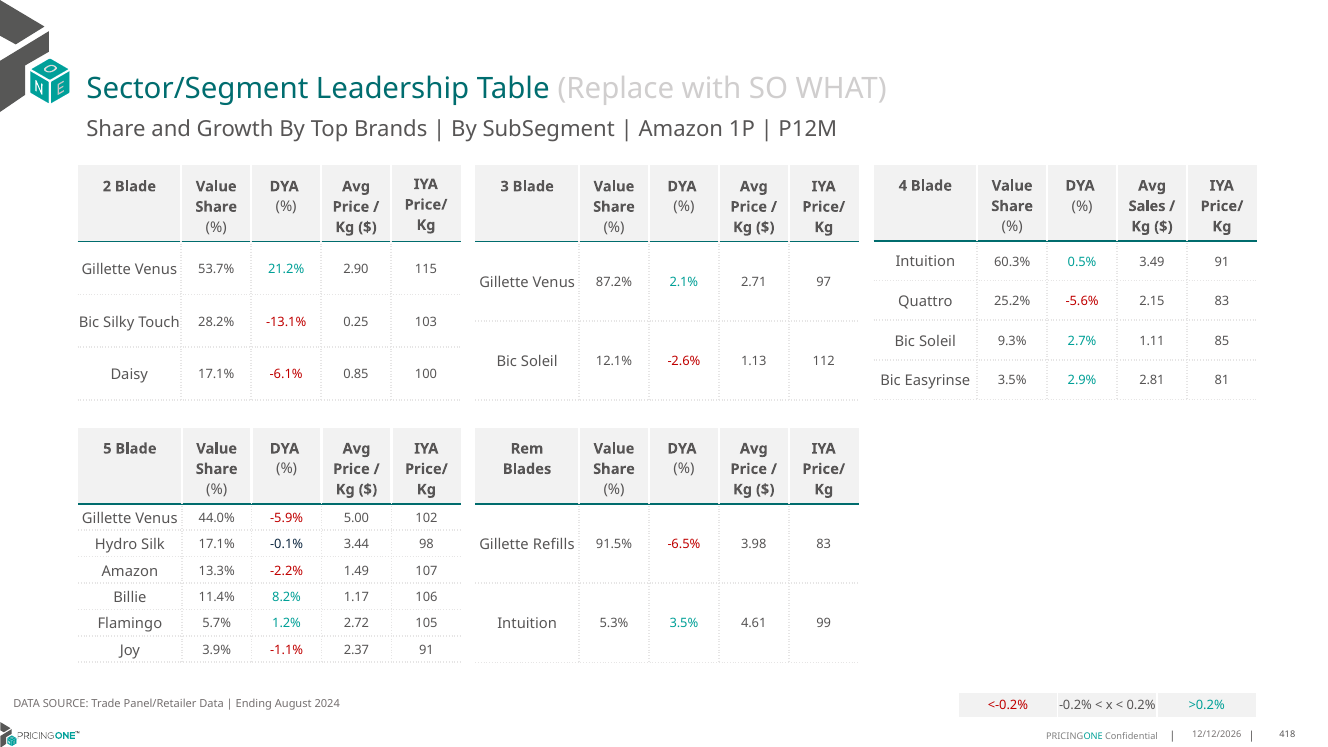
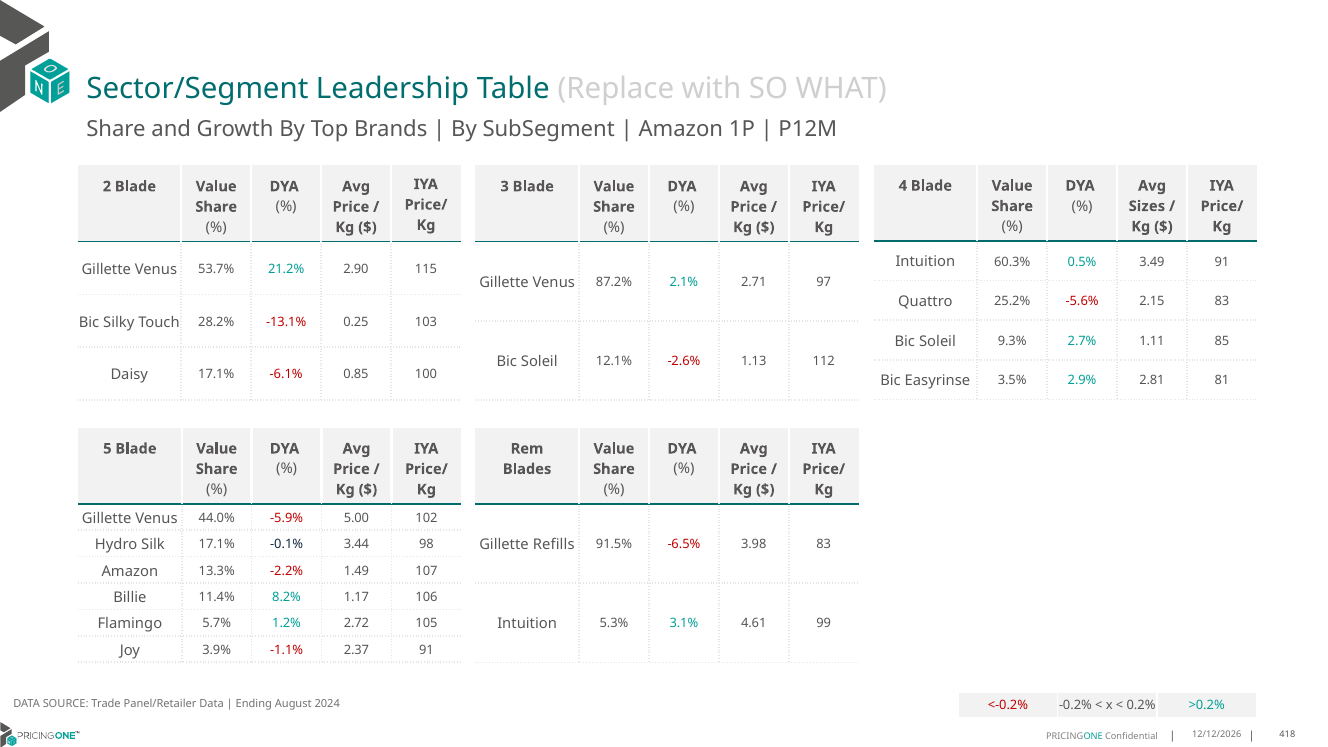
Sales: Sales -> Sizes (1147, 206)
5.3% 3.5%: 3.5% -> 3.1% (684, 624)
